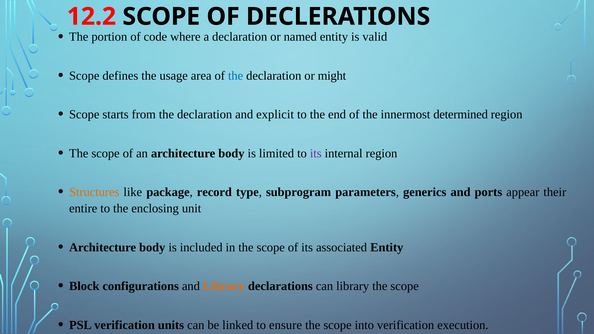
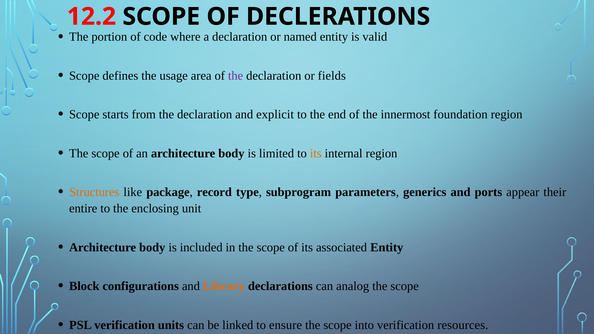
the colour: blue -> purple (236, 76)
might: might -> fields (332, 76)
determined: determined -> foundation (461, 115)
its colour: purple -> orange (316, 153)
can library: library -> analog (353, 286)
execution: execution -> resources (463, 325)
